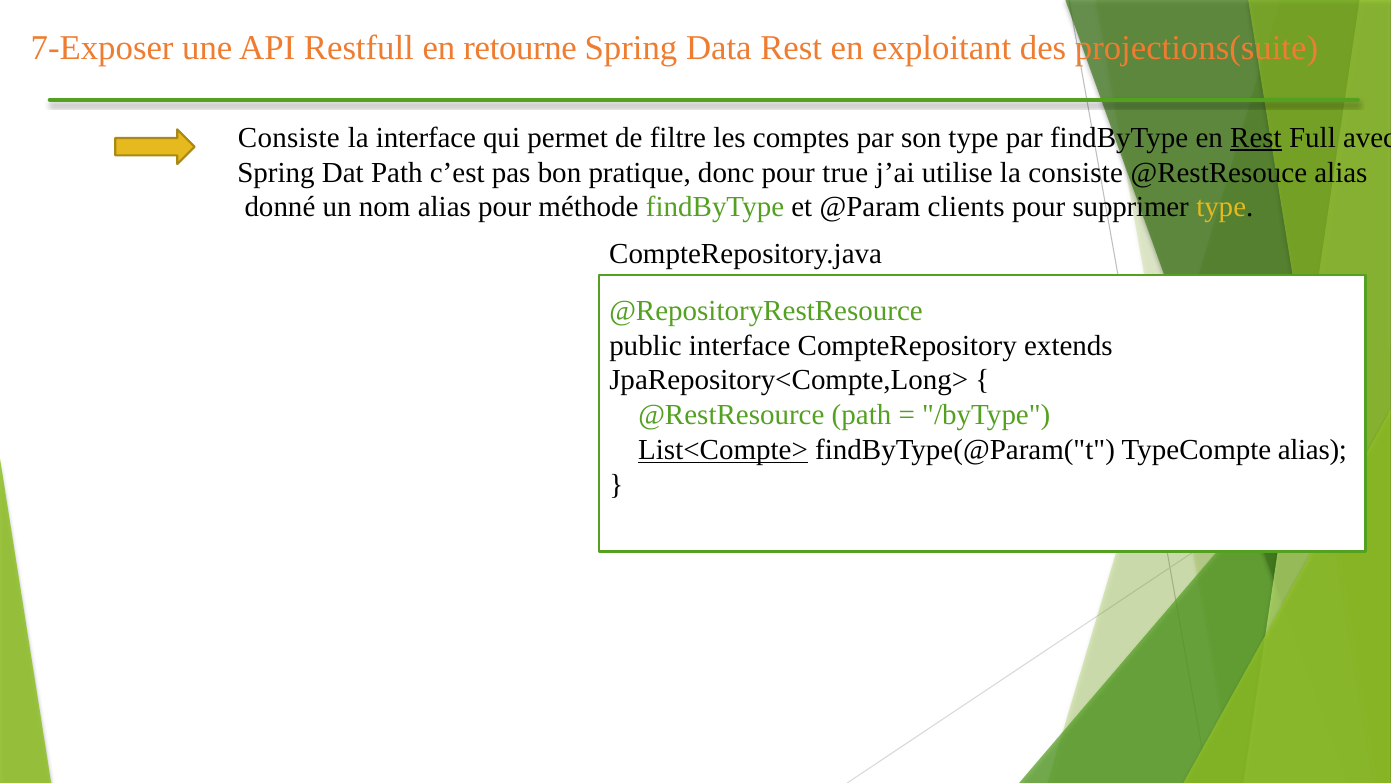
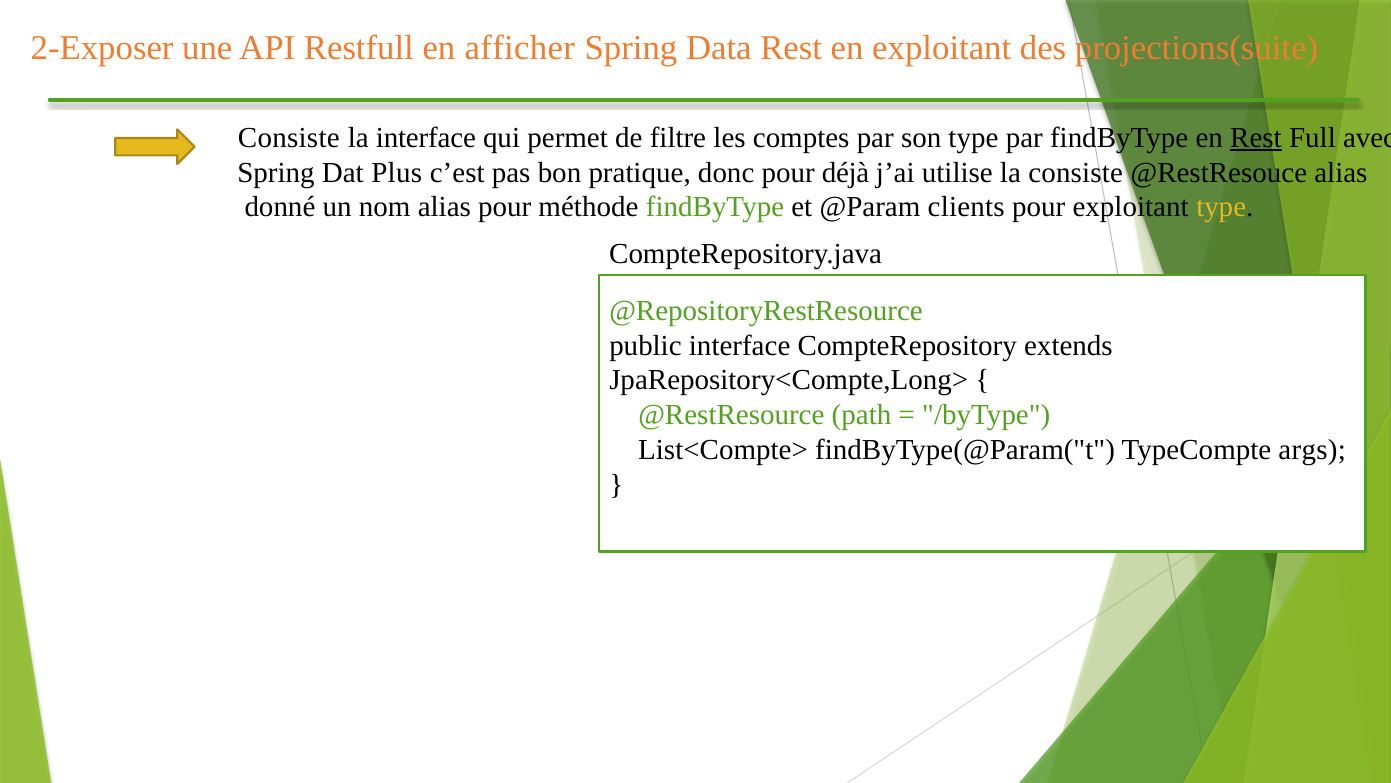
7-Exposer: 7-Exposer -> 2-Exposer (102, 48)
retourne: retourne -> afficher (520, 48)
Dat Path: Path -> Plus (397, 172)
true: true -> déjà (846, 172)
pour supprimer: supprimer -> exploitant (1131, 207)
List<Compte> underline: present -> none (723, 450)
TypeCompte alias: alias -> args (1312, 450)
